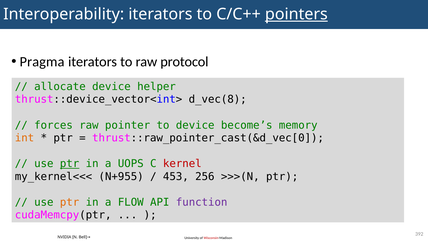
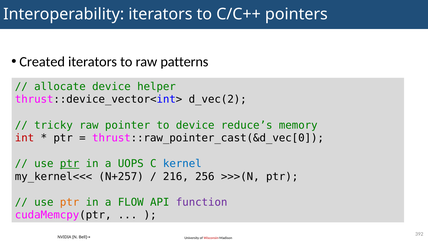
pointers underline: present -> none (296, 14)
Pragma: Pragma -> Created (42, 62)
protocol: protocol -> patterns (184, 62)
d_vec(8: d_vec(8 -> d_vec(2 (218, 99)
forces: forces -> tricky (53, 125)
become’s: become’s -> reduce’s (247, 125)
int colour: orange -> red (25, 138)
kernel colour: red -> blue (182, 164)
N+955: N+955 -> N+257 (121, 176)
453: 453 -> 216 (176, 176)
